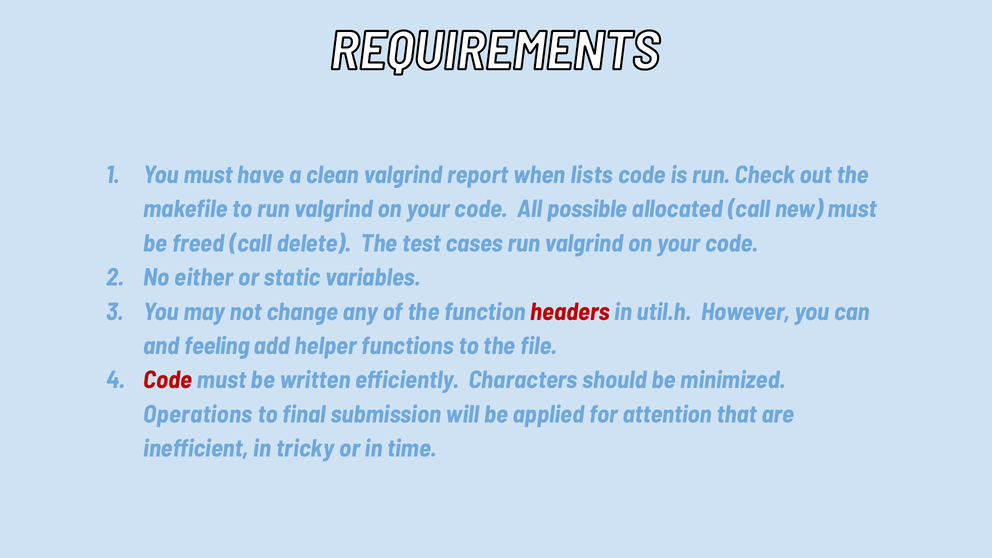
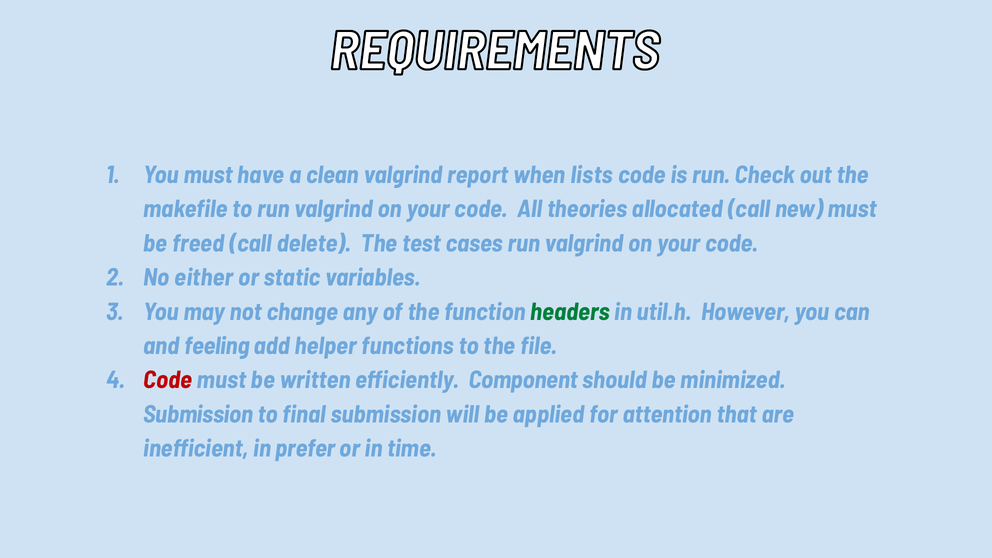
possible: possible -> theories (587, 209)
headers colour: red -> green (570, 312)
Characters: Characters -> Component (523, 380)
Operations: Operations -> Submission (198, 414)
tricky: tricky -> prefer (305, 449)
